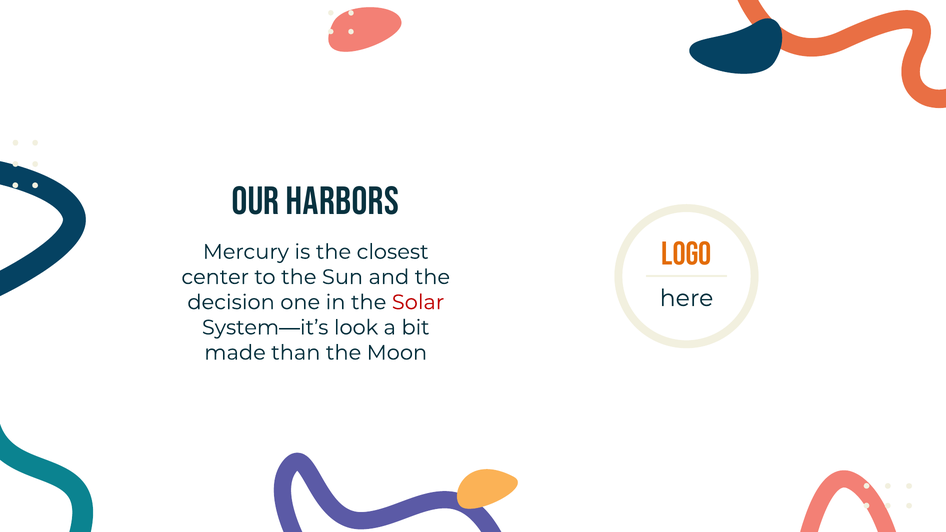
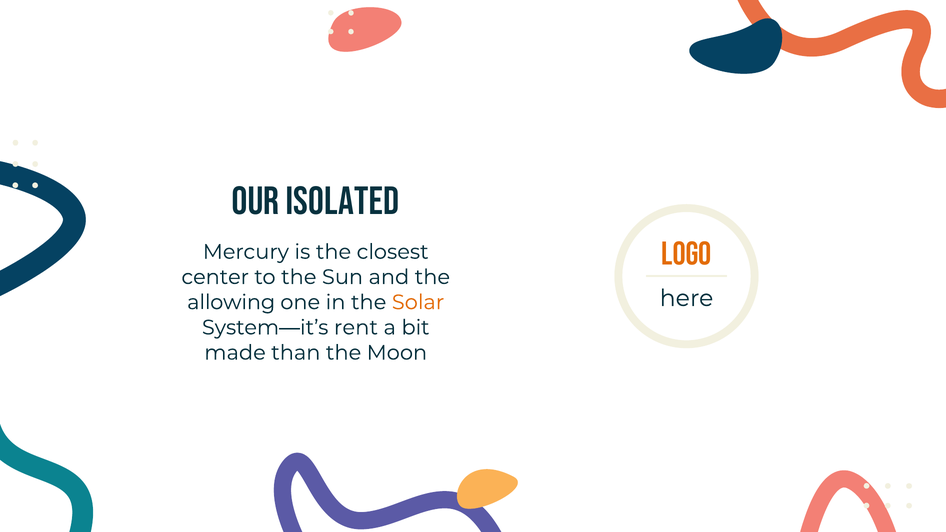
harbors: harbors -> isolated (342, 201)
decision: decision -> allowing (231, 302)
Solar colour: red -> orange (418, 302)
look: look -> rent (356, 328)
